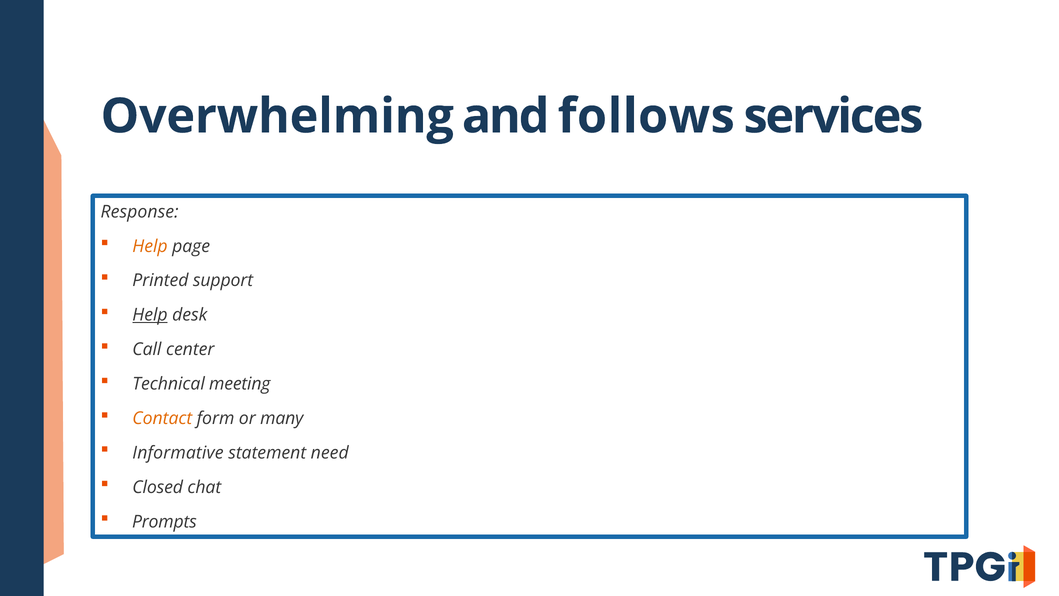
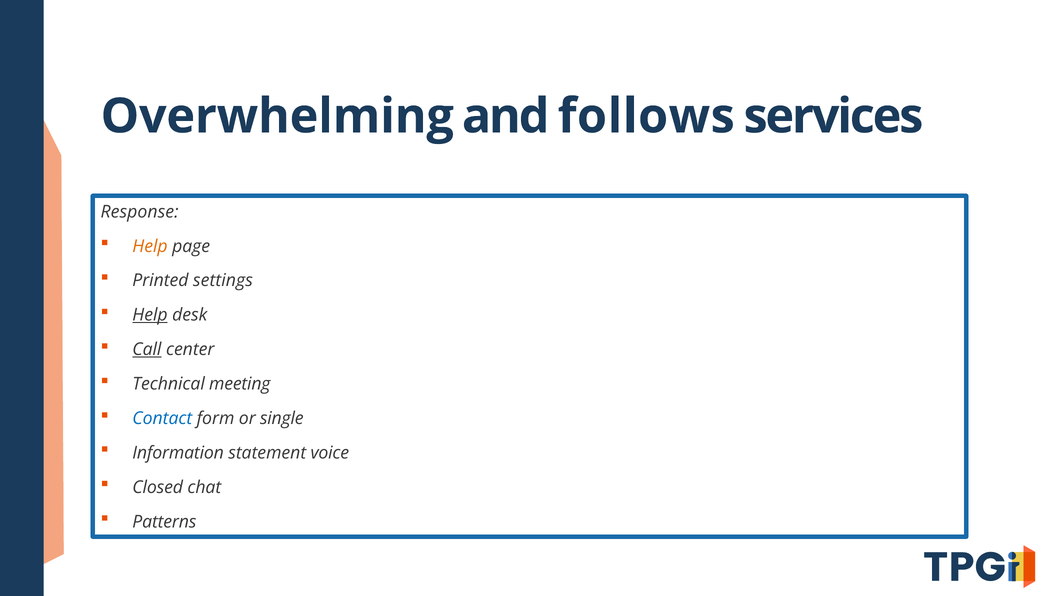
support: support -> settings (223, 280)
Call underline: none -> present (147, 349)
Contact colour: orange -> blue (162, 418)
many: many -> single (282, 418)
Informative: Informative -> Information (178, 453)
need: need -> voice (330, 453)
Prompts: Prompts -> Patterns (164, 521)
